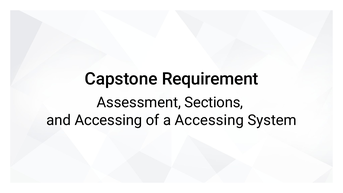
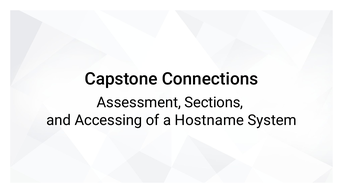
Requirement: Requirement -> Connections (210, 79)
a Accessing: Accessing -> Hostname (209, 120)
